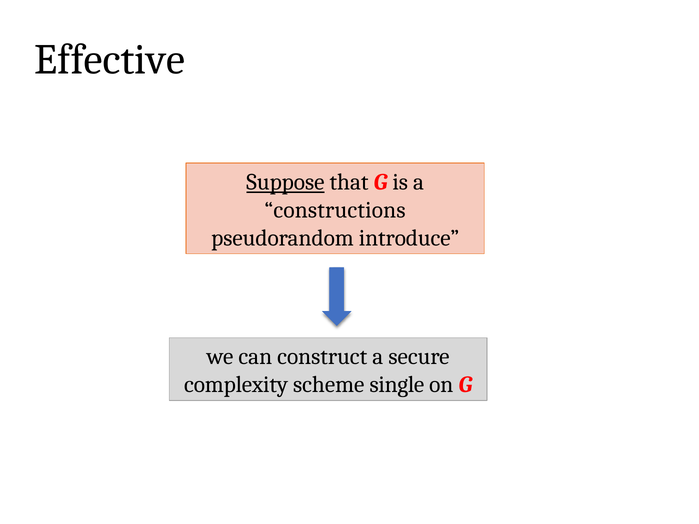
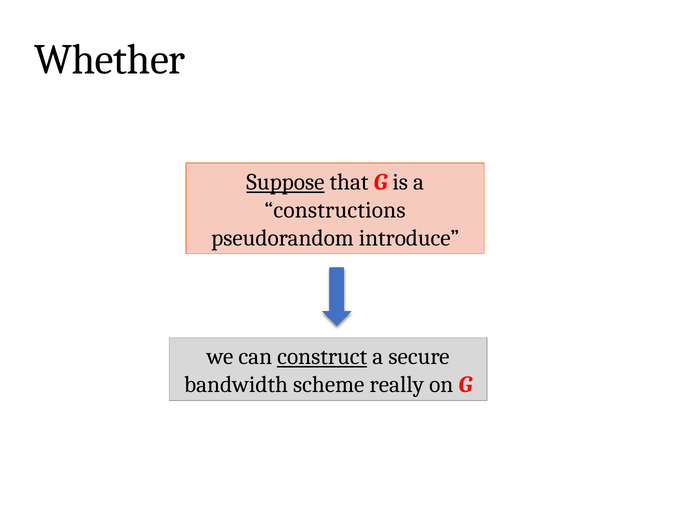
Effective: Effective -> Whether (110, 60)
construct underline: none -> present (322, 357)
complexity: complexity -> bandwidth (236, 385)
single: single -> really (397, 385)
